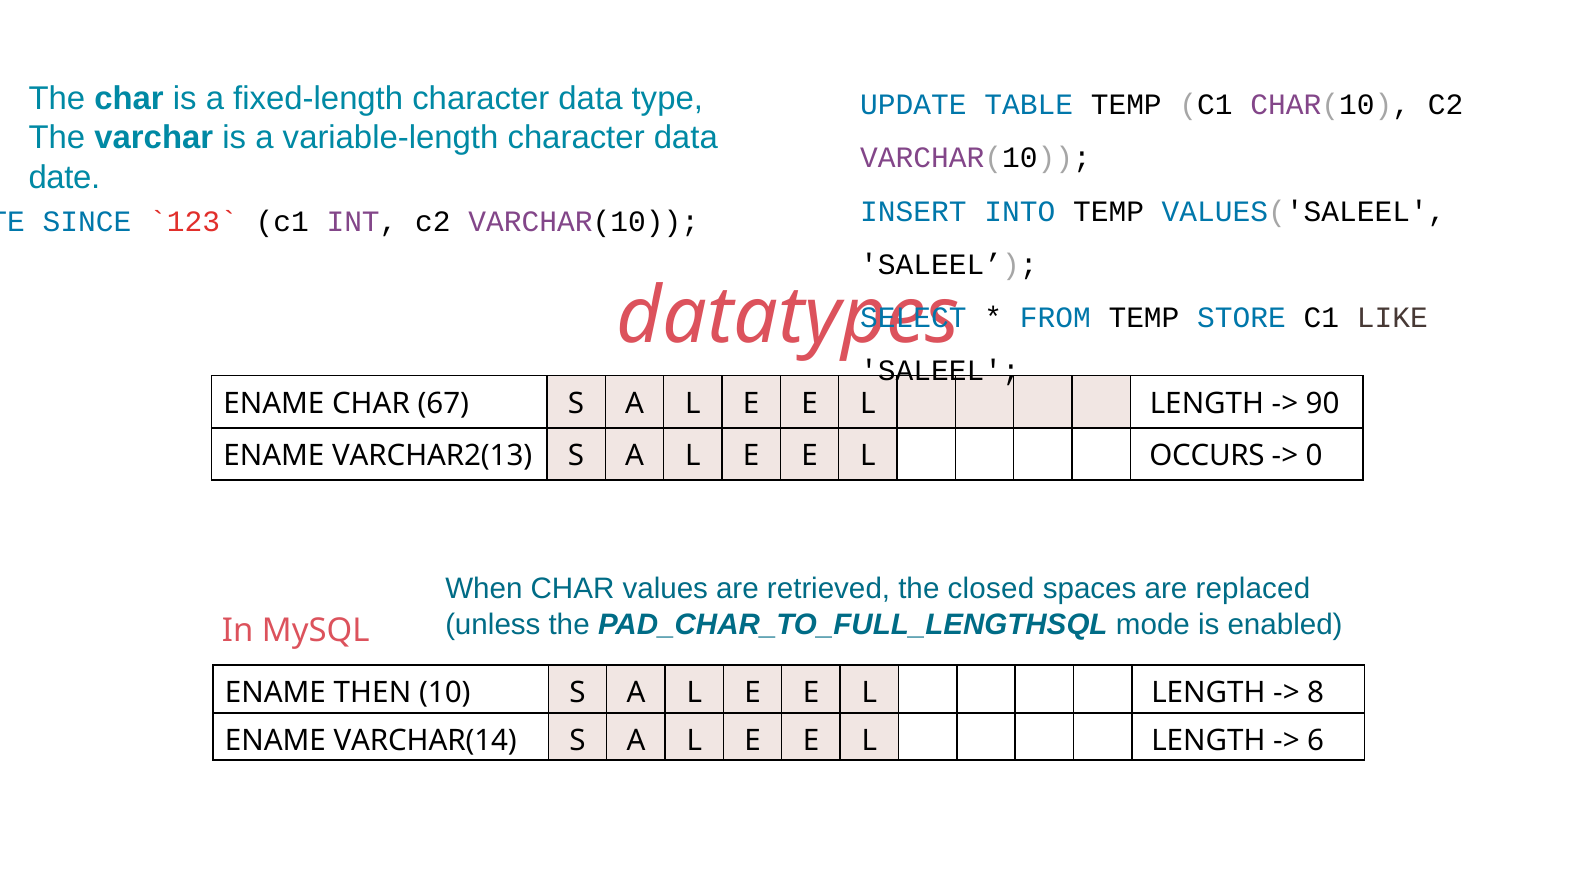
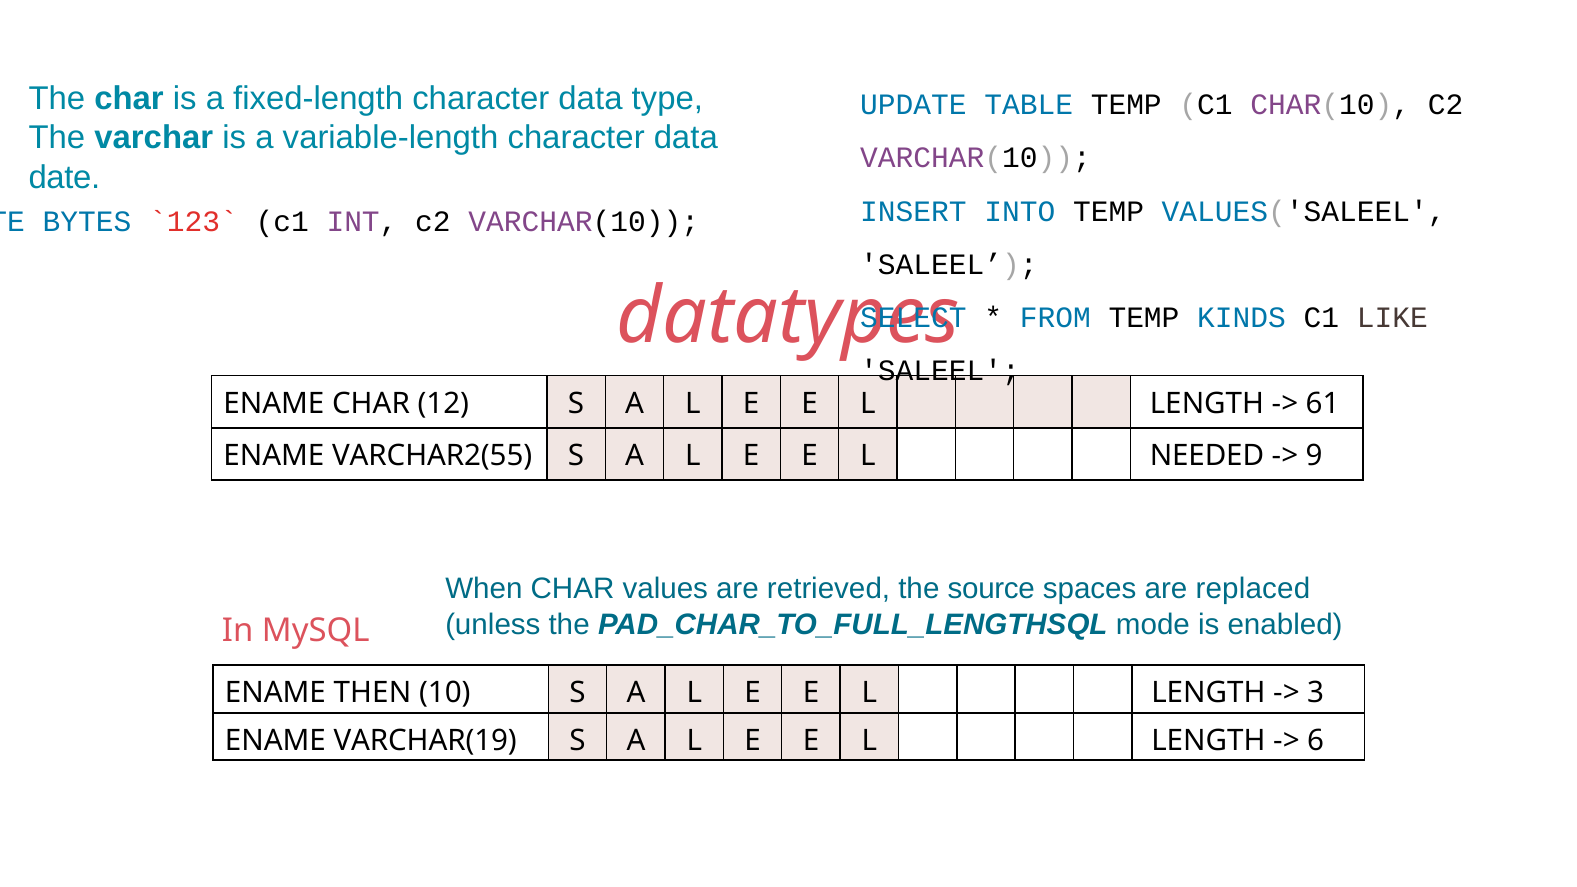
SINCE: SINCE -> BYTES (87, 222)
STORE: STORE -> KINDS (1242, 318)
67: 67 -> 12 (443, 403)
90: 90 -> 61 (1323, 403)
VARCHAR2(13: VARCHAR2(13 -> VARCHAR2(55 (432, 456)
OCCURS: OCCURS -> NEEDED (1207, 456)
0: 0 -> 9 (1314, 456)
closed: closed -> source (991, 589)
8: 8 -> 3 (1316, 693)
VARCHAR(14: VARCHAR(14 -> VARCHAR(19 (425, 741)
